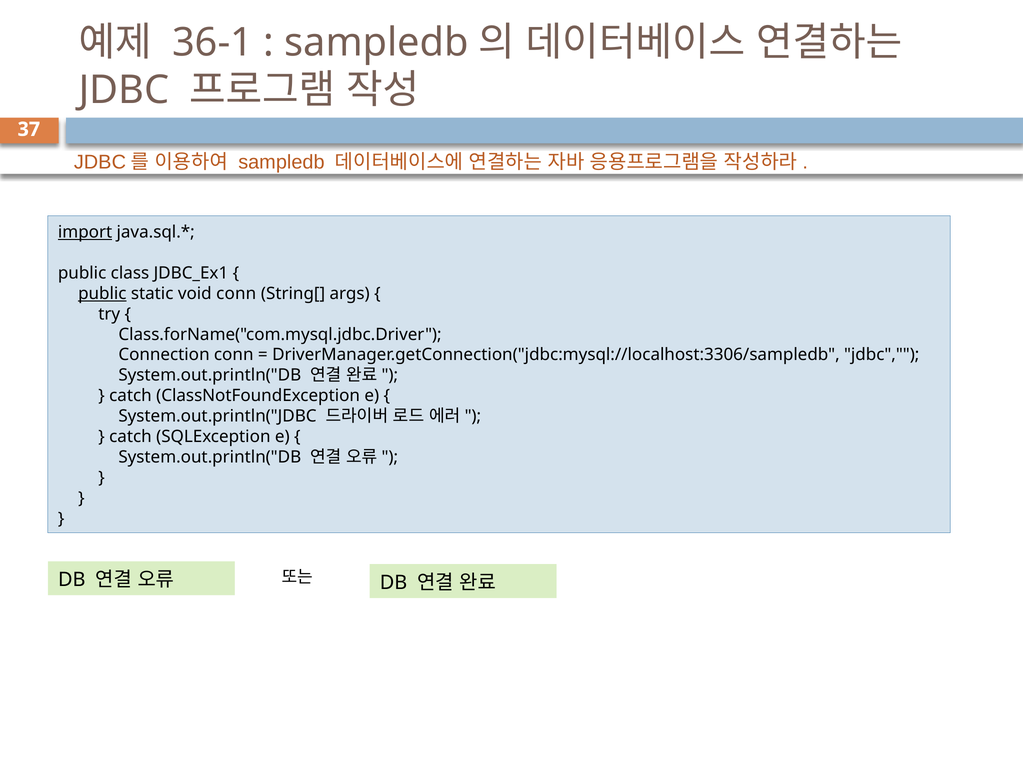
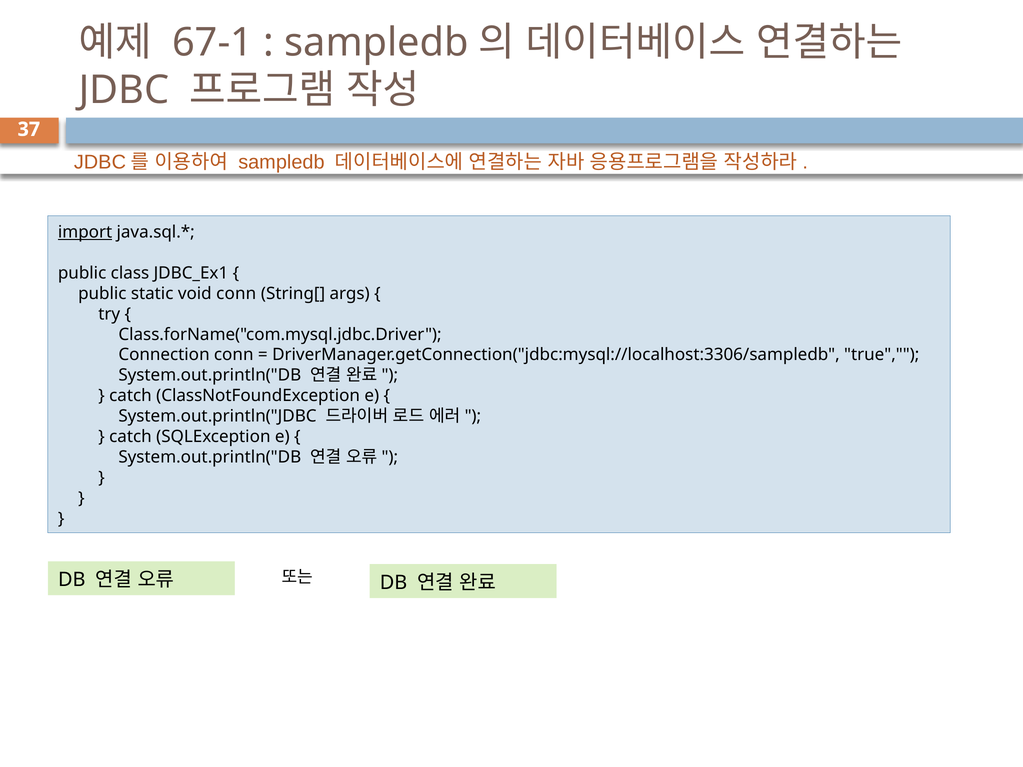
36-1: 36-1 -> 67-1 (213, 42)
public underline: present -> none (102, 294)
DriverManager.getConnection("jdbc:mysql://localhost:3306/sampledb jdbc: jdbc -> true (882, 355)
